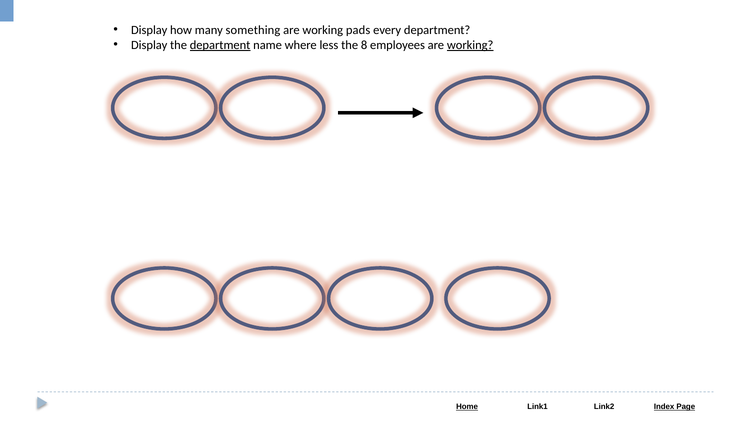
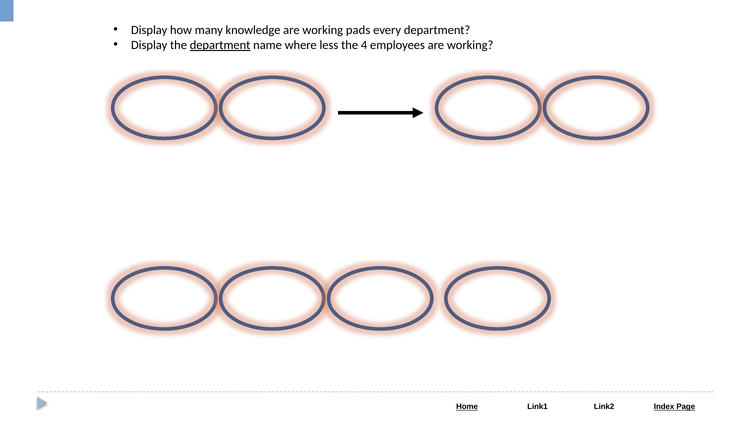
something: something -> knowledge (253, 30)
8: 8 -> 4 (364, 45)
working underline: present -> none (470, 45)
